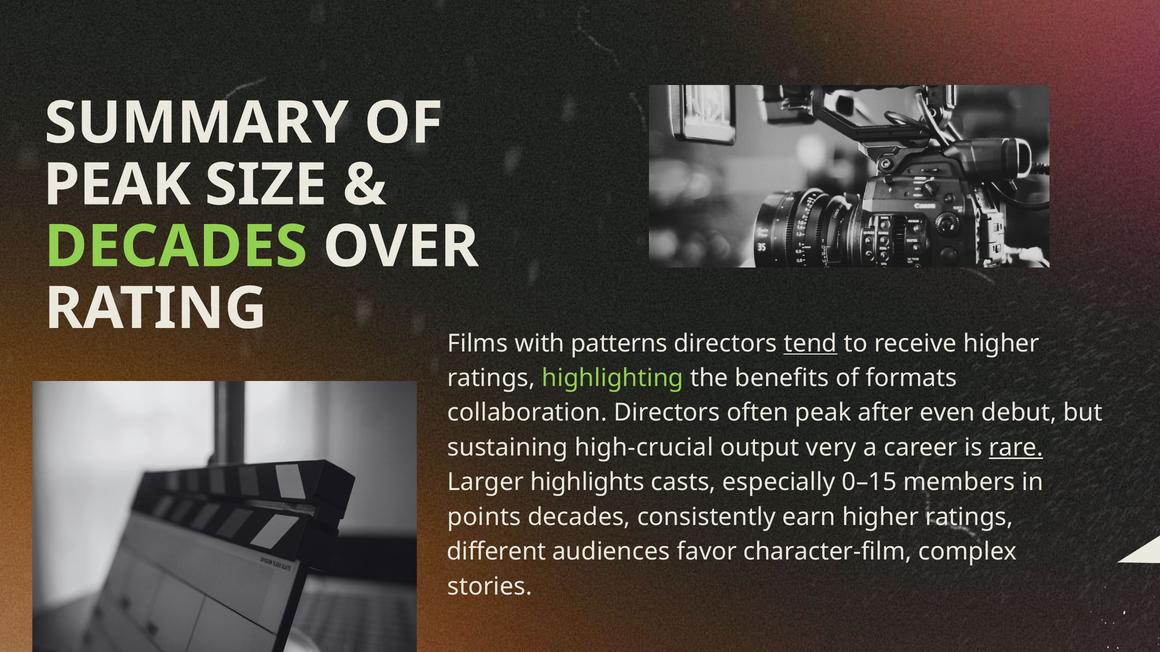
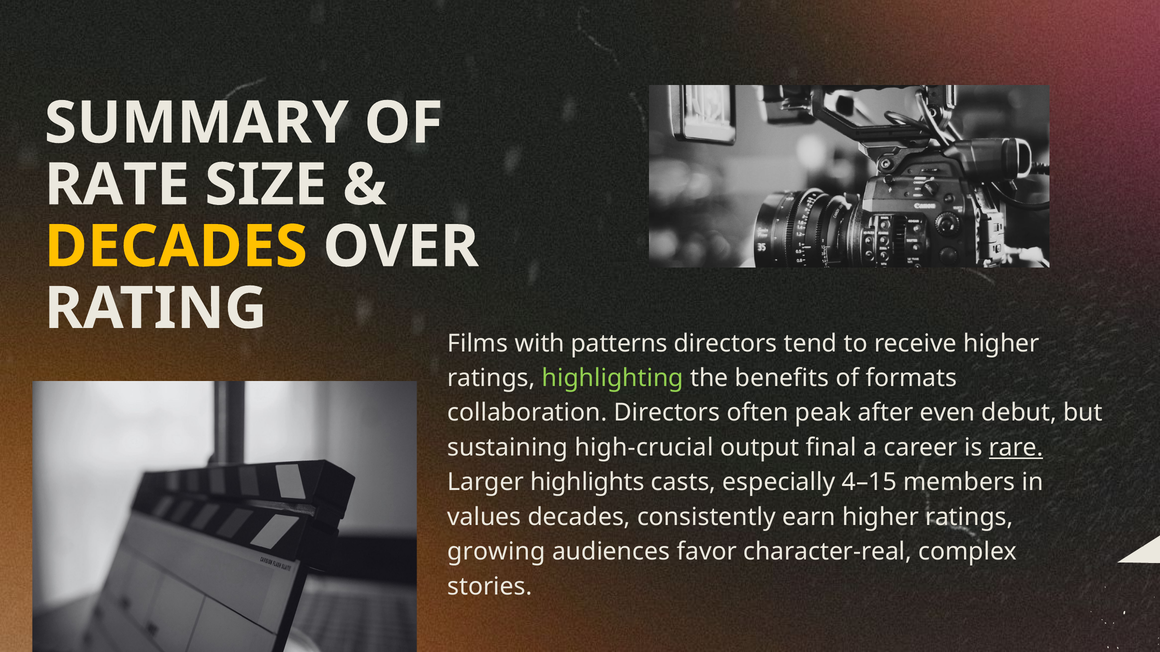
PEAK: PEAK -> RATE (117, 185)
DECADES colour: light green -> yellow (176, 247)
tend underline: present -> none (810, 344)
very: very -> final (831, 448)
0–15: 0–15 -> 4–15 (869, 483)
points: points -> values (484, 517)
different: different -> growing (496, 552)
character-film: character-film -> character-real (828, 552)
